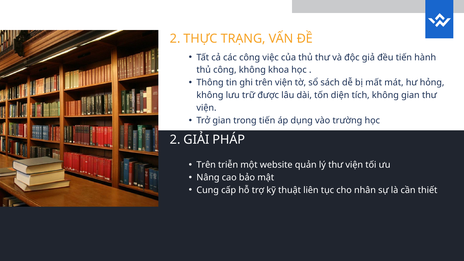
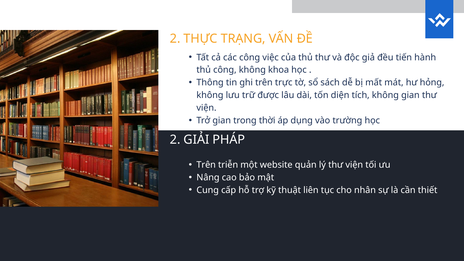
trên viện: viện -> trực (284, 83)
trong tiến: tiến -> thời (267, 121)
